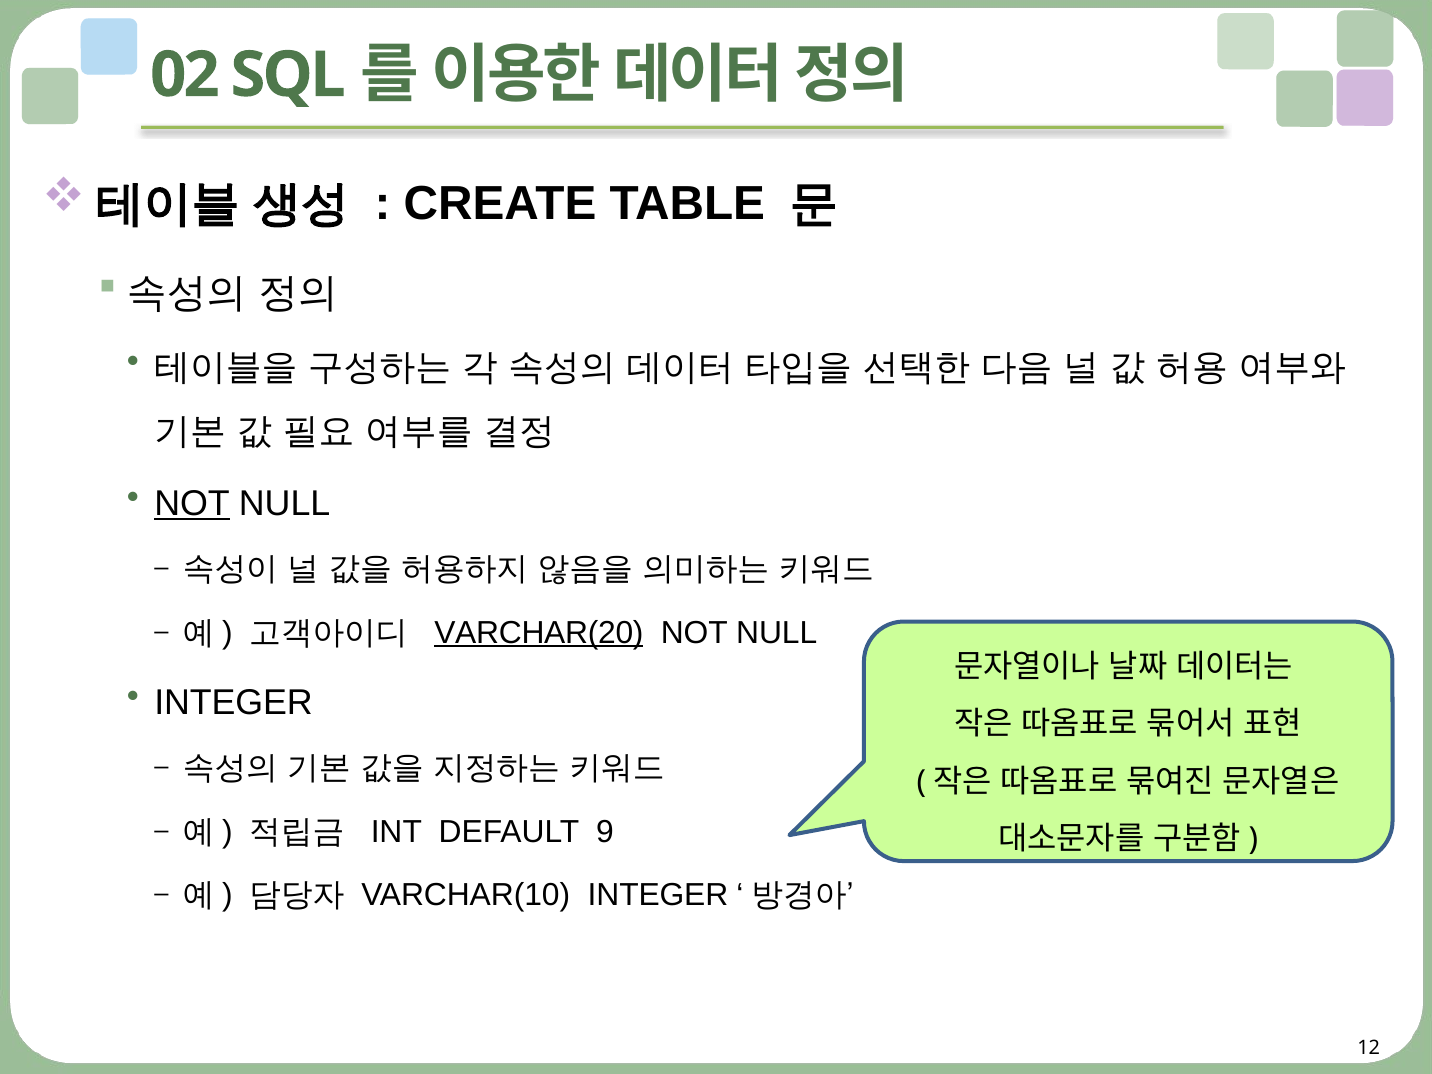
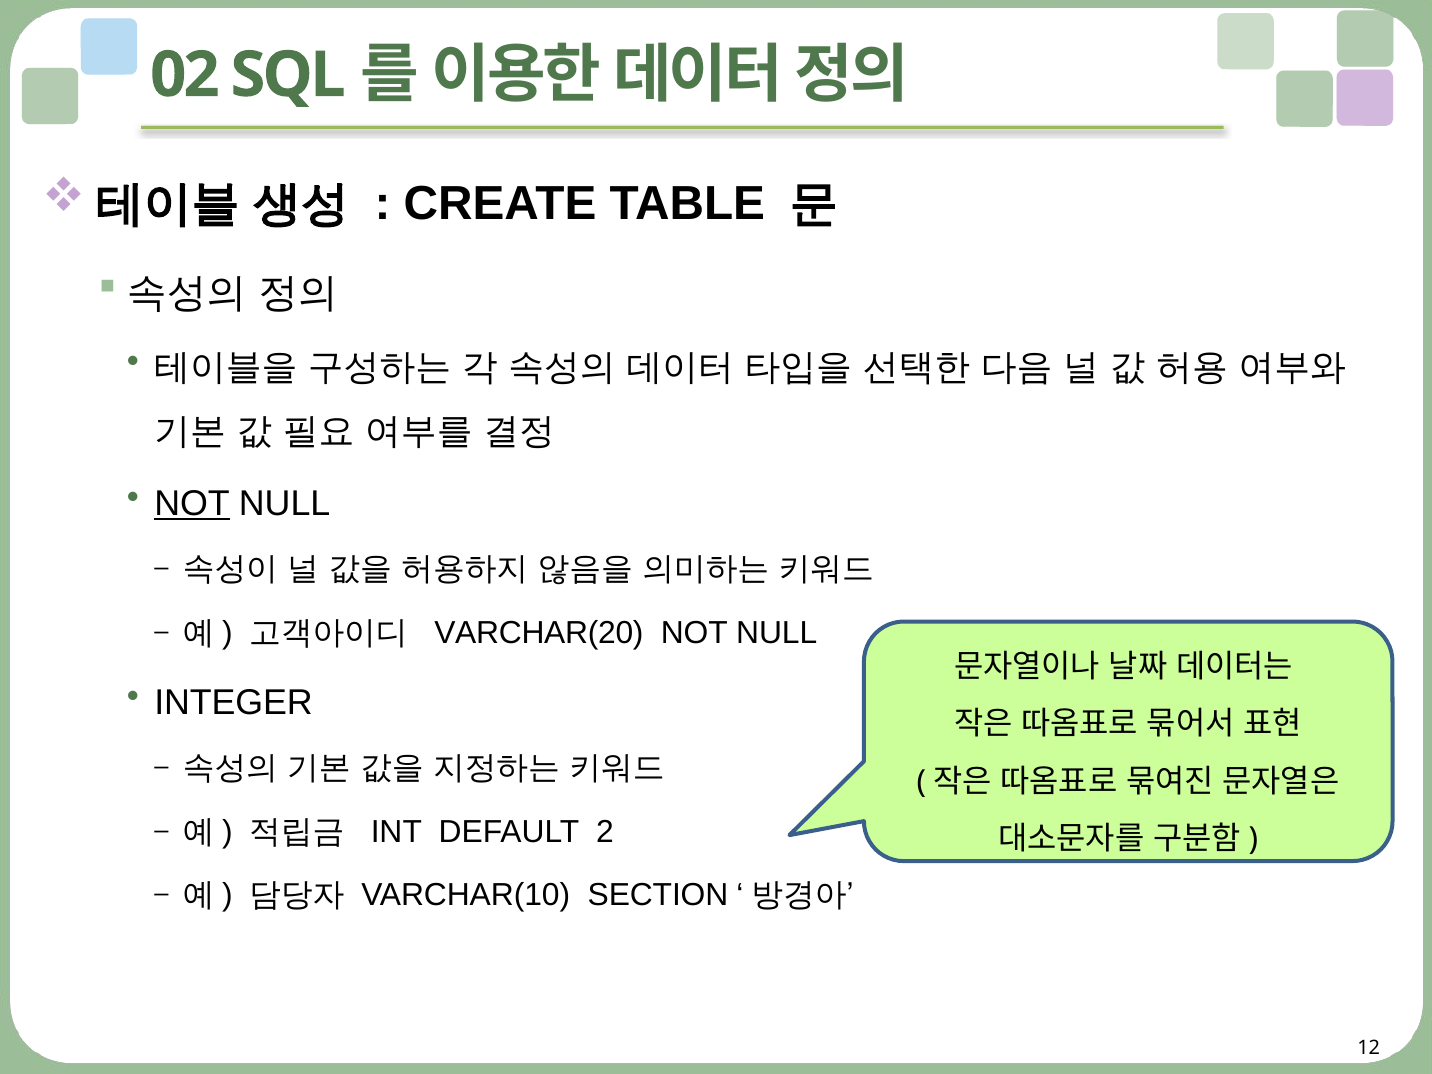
VARCHAR(20 underline: present -> none (539, 633)
9: 9 -> 2 (605, 832)
VARCHAR(10 INTEGER: INTEGER -> SECTION (658, 895)
